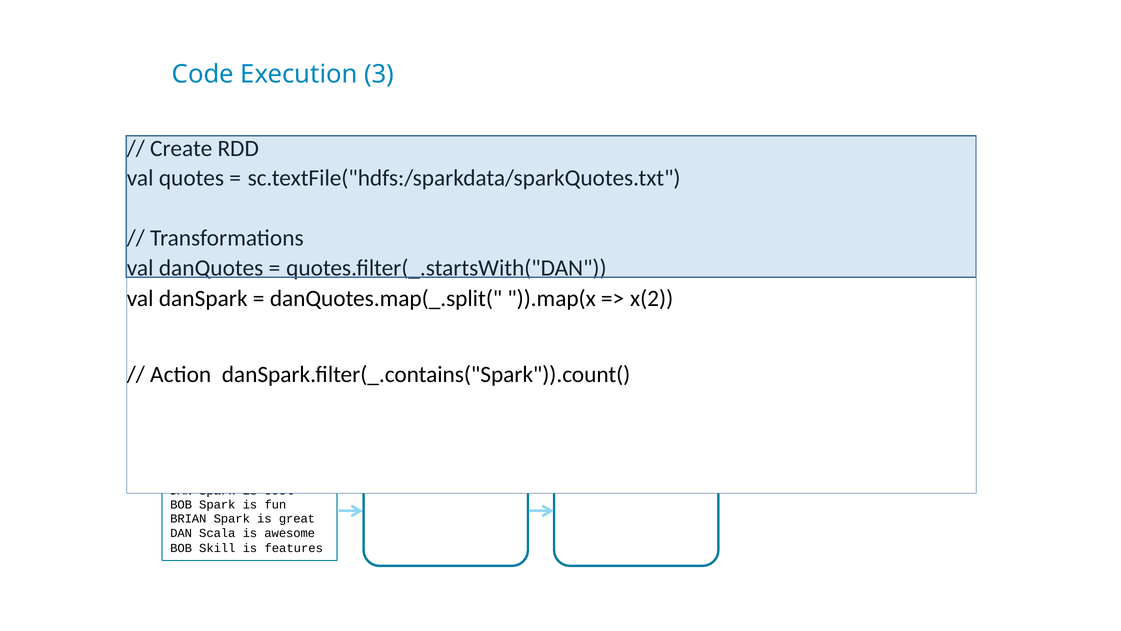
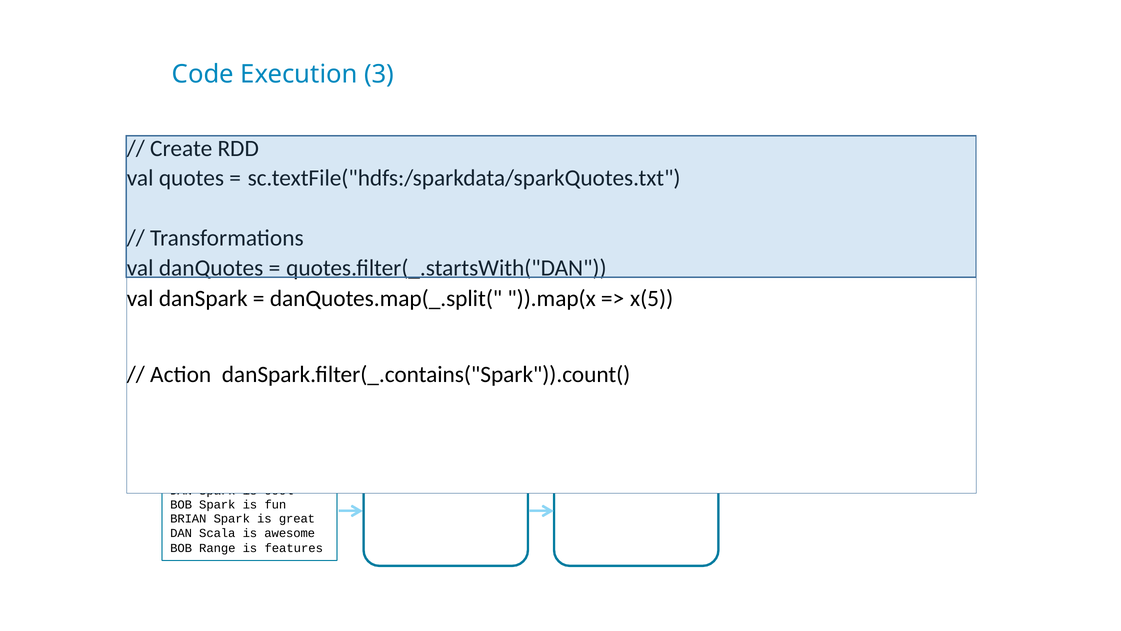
x(2: x(2 -> x(5 (652, 298)
Skill: Skill -> Range (217, 548)
